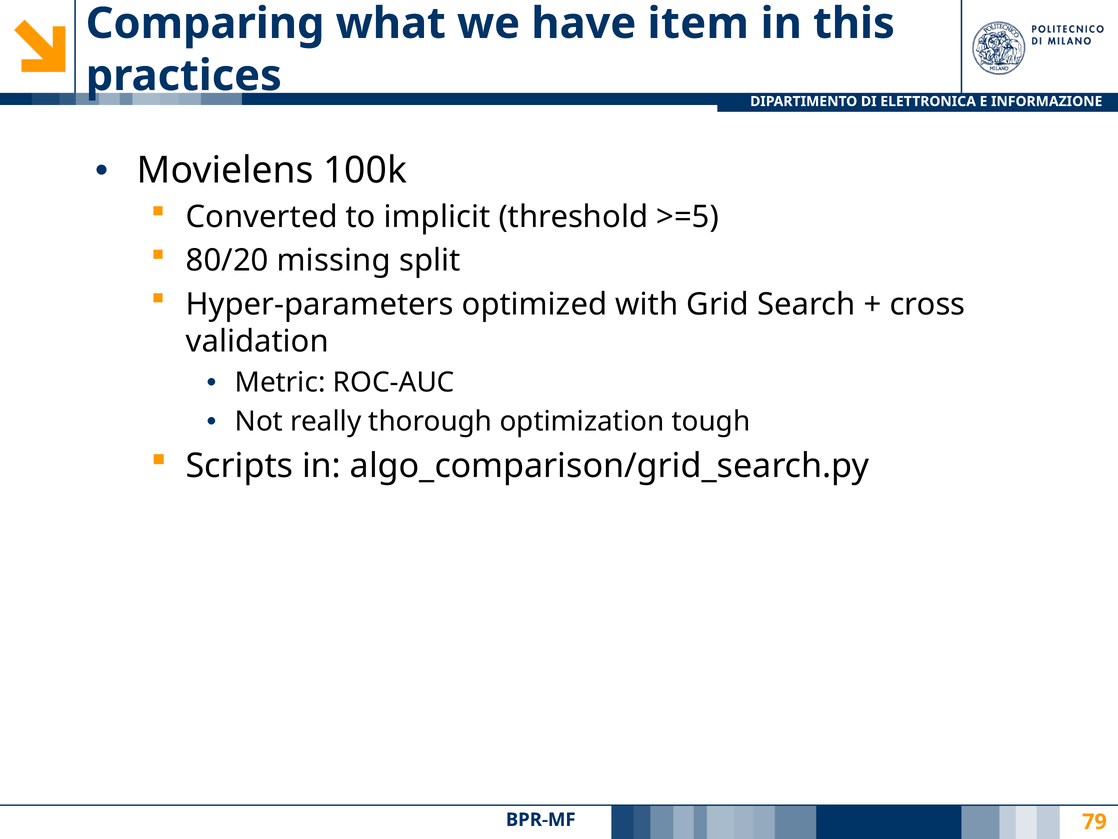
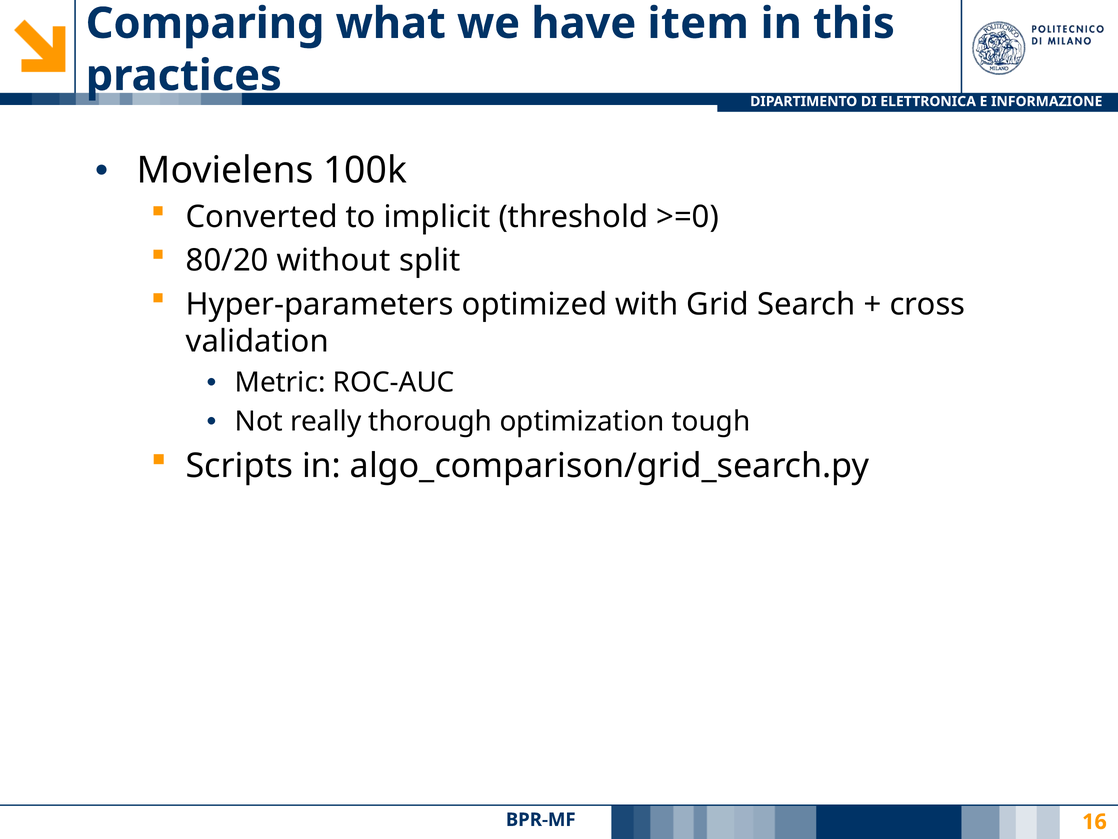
>=5: >=5 -> >=0 (688, 217)
missing: missing -> without (334, 261)
79: 79 -> 16 (1094, 821)
